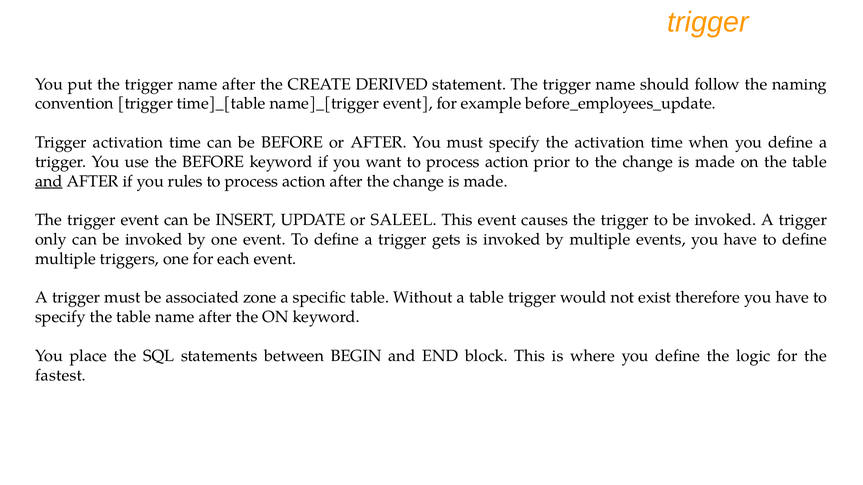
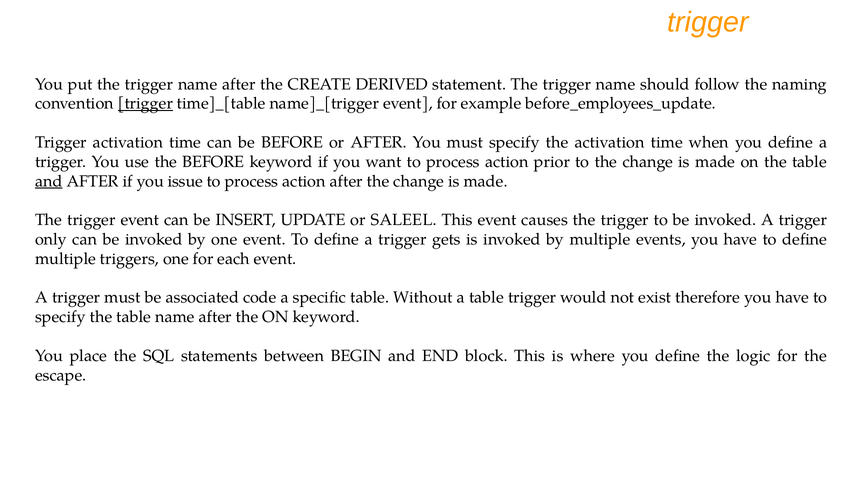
trigger underline: none -> present (145, 104)
rules: rules -> issue (185, 181)
zone: zone -> code (260, 298)
fastest: fastest -> escape (61, 376)
